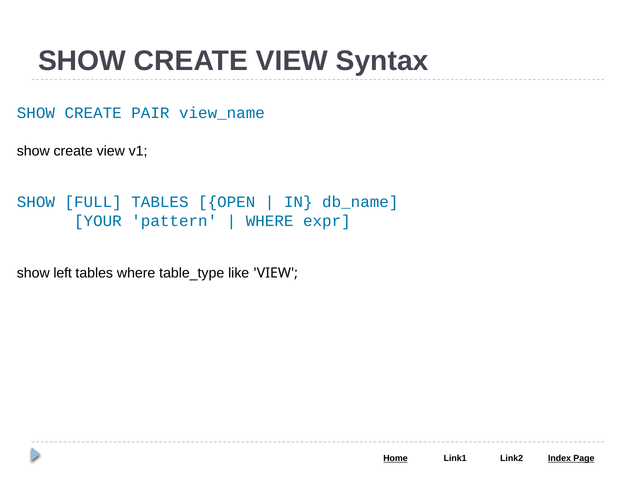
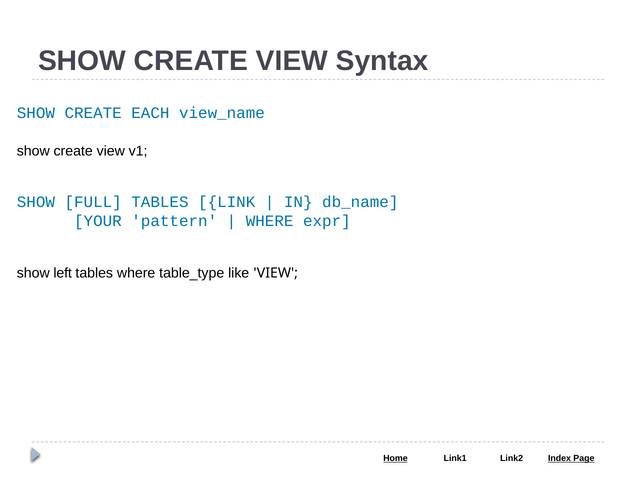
PAIR: PAIR -> EACH (150, 113)
OPEN: OPEN -> LINK (227, 202)
